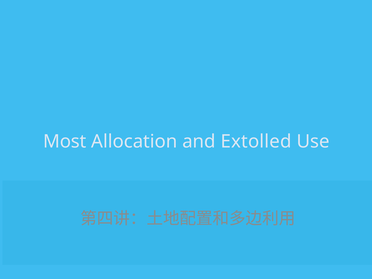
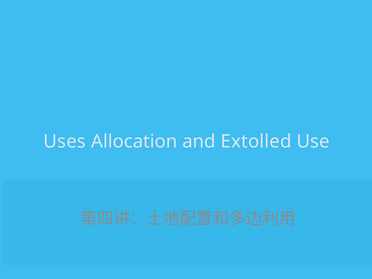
Most: Most -> Uses (65, 142)
